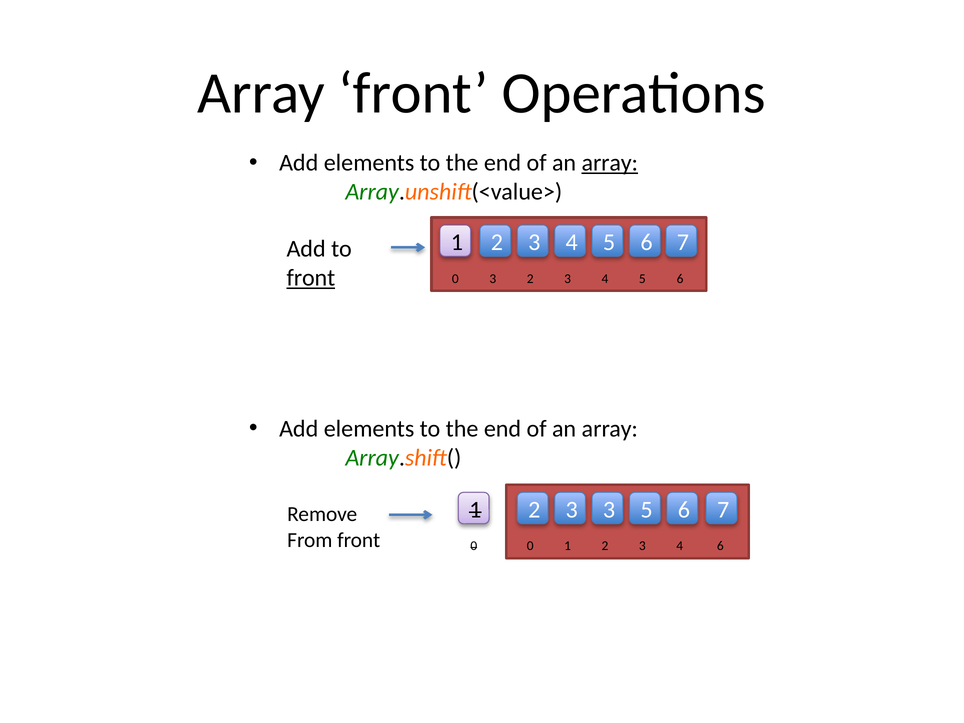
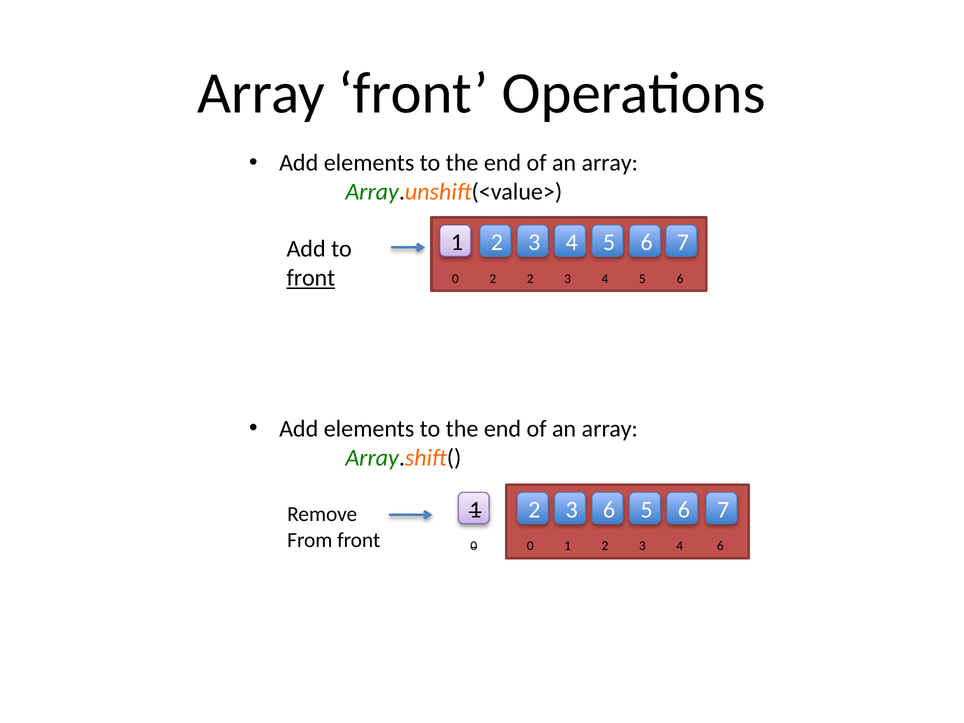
array underline: present -> none (610, 163)
0 3: 3 -> 2 (493, 279)
3 3: 3 -> 6 (609, 510)
